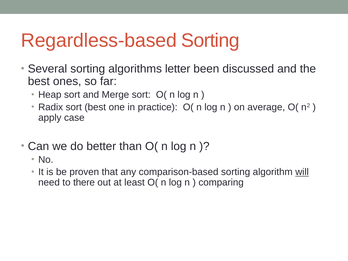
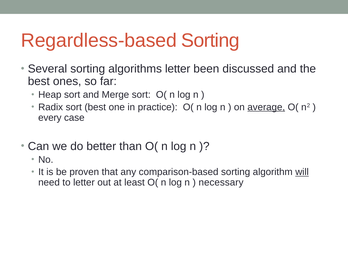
average underline: none -> present (266, 107)
apply: apply -> every (50, 118)
to there: there -> letter (84, 182)
comparing: comparing -> necessary (221, 182)
